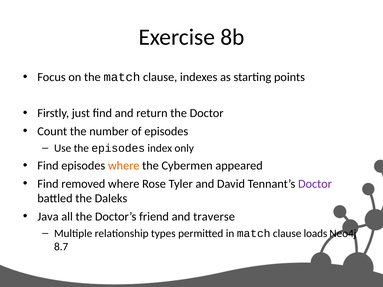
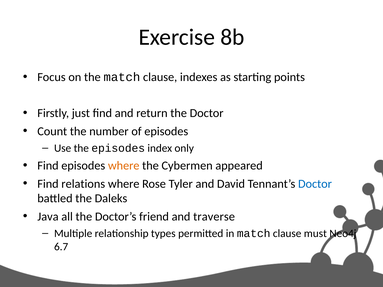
removed: removed -> relations (83, 184)
Doctor colour: purple -> blue (315, 184)
loads: loads -> must (315, 234)
8.7: 8.7 -> 6.7 (61, 247)
